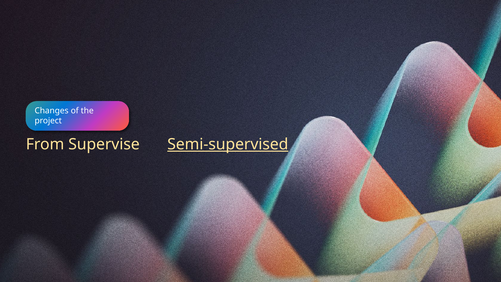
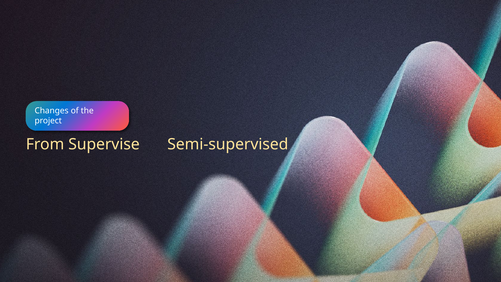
Semi-supervised underline: present -> none (228, 144)
